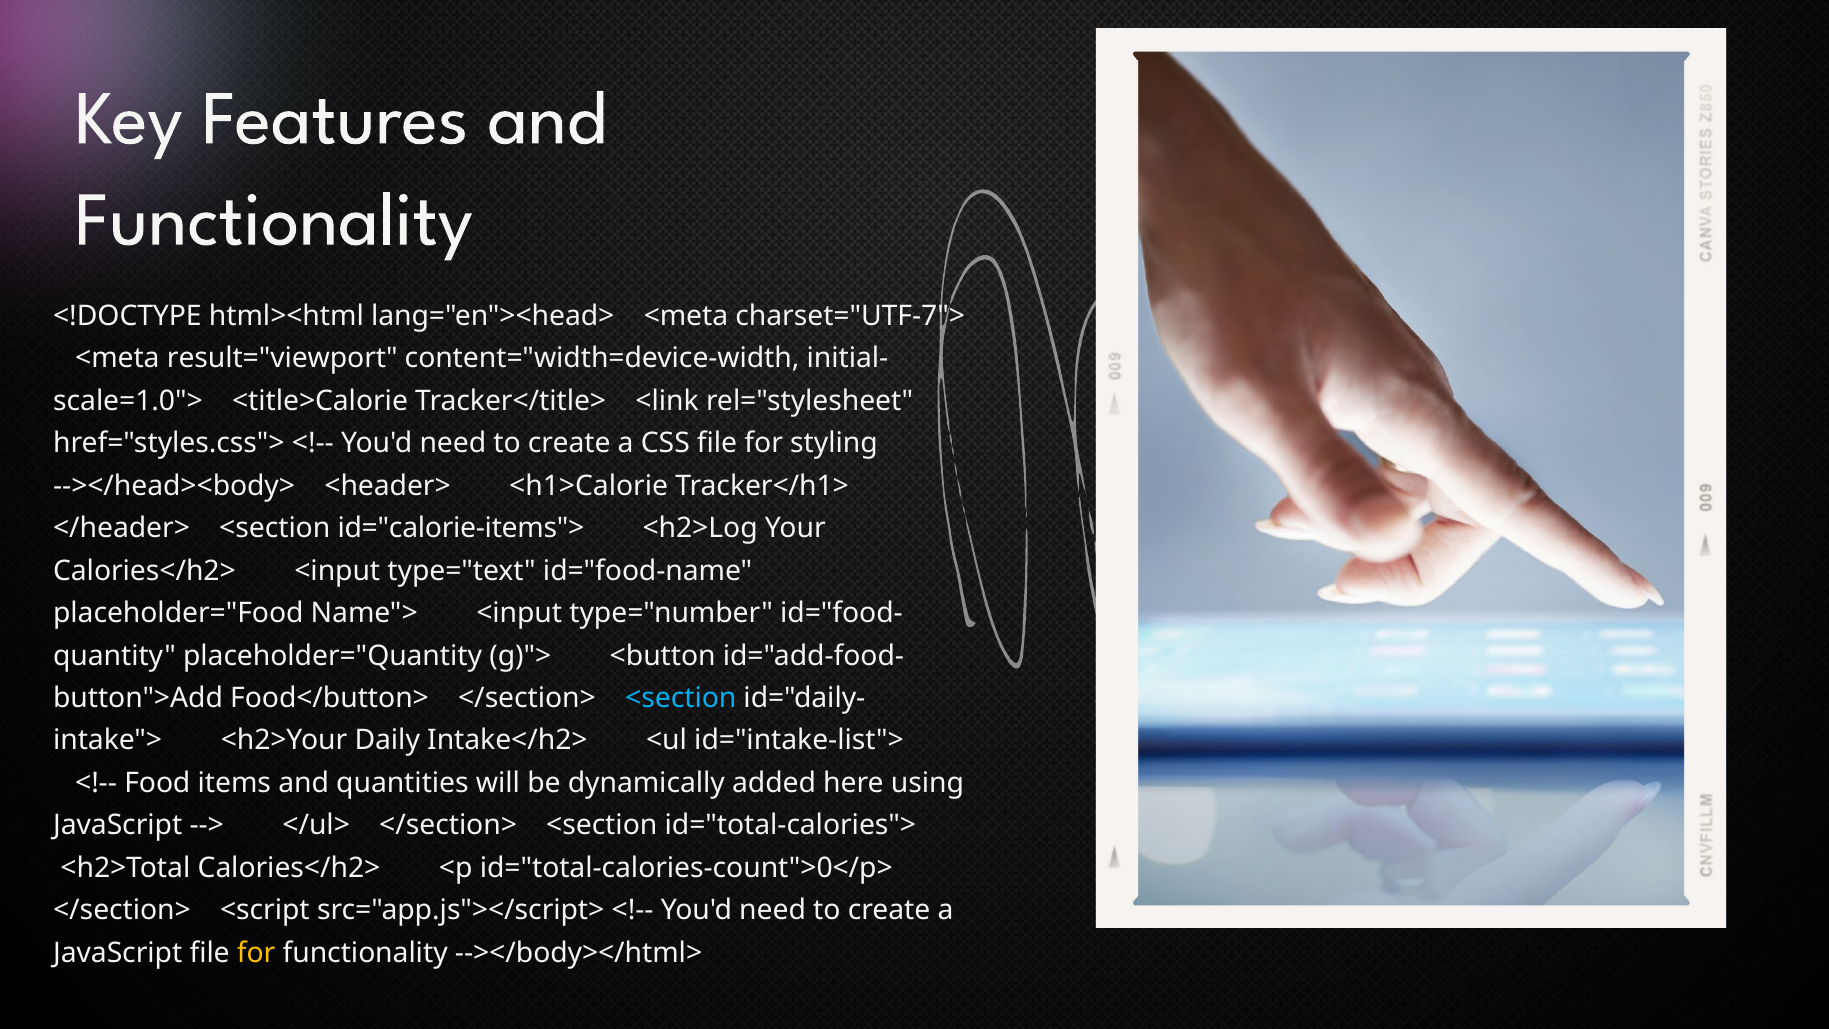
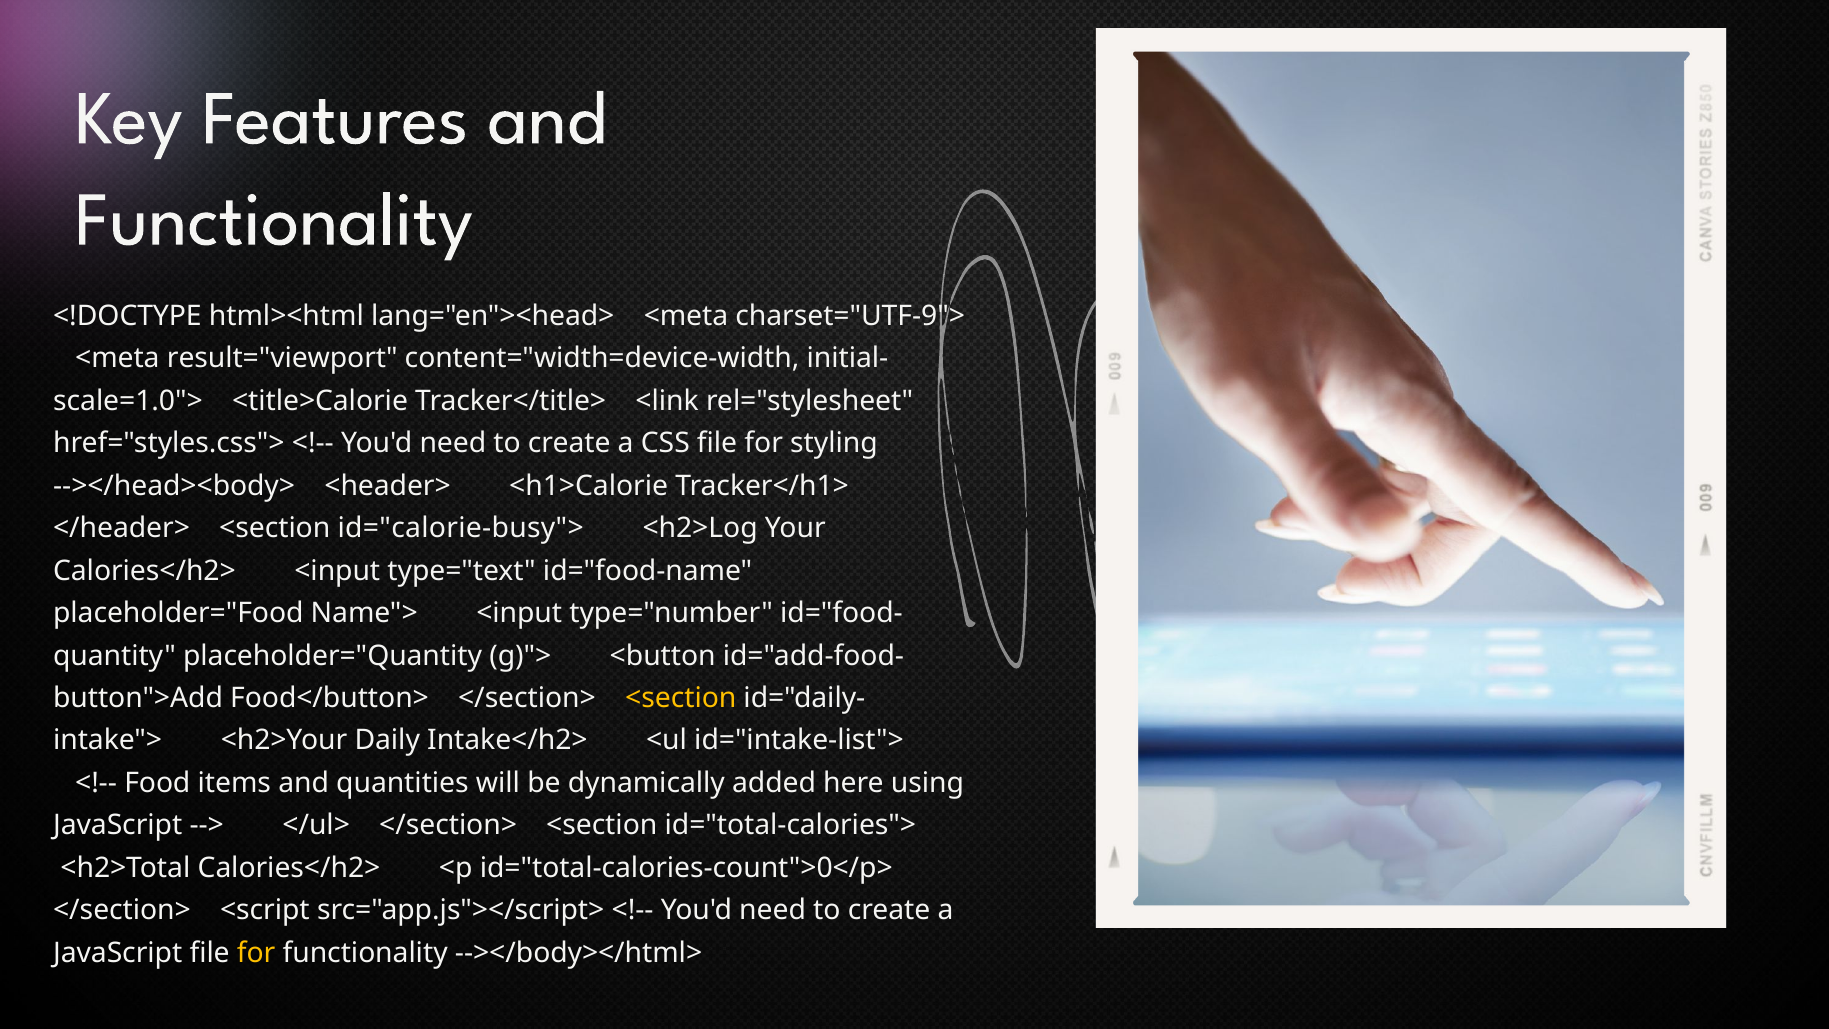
charset="UTF-7">: charset="UTF-7"> -> charset="UTF-9"> (850, 316)
id="calorie-items">: id="calorie-items"> -> id="calorie-busy"> (461, 528)
<section colour: light blue -> yellow (681, 698)
